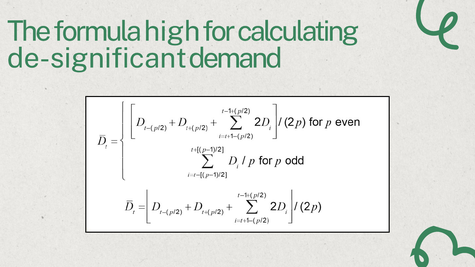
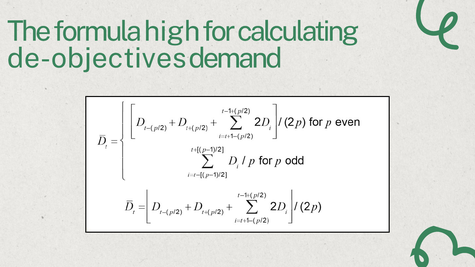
de-significant: de-significant -> de-objectives (97, 58)
